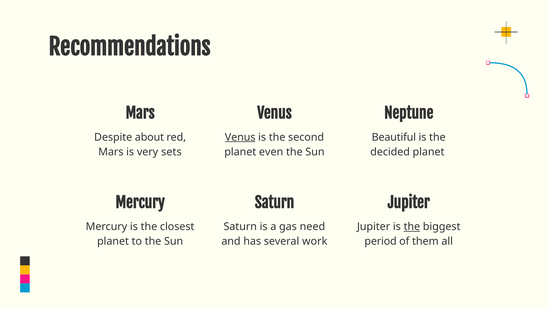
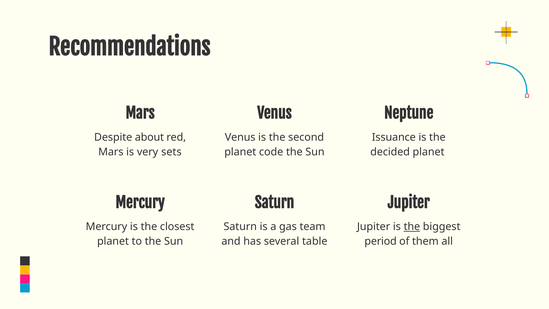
Venus underline: present -> none (240, 137)
Beautiful: Beautiful -> Issuance (394, 137)
even: even -> code (271, 152)
need: need -> team (313, 226)
work: work -> table (315, 241)
